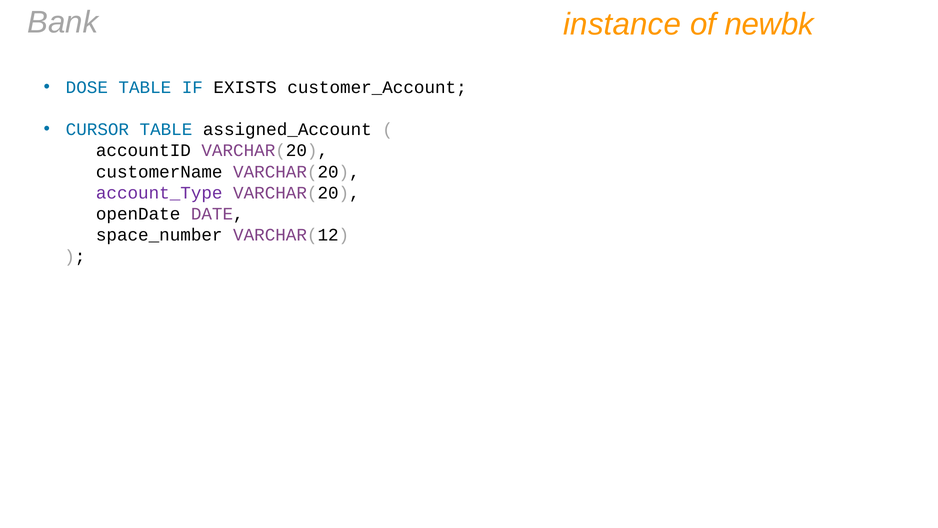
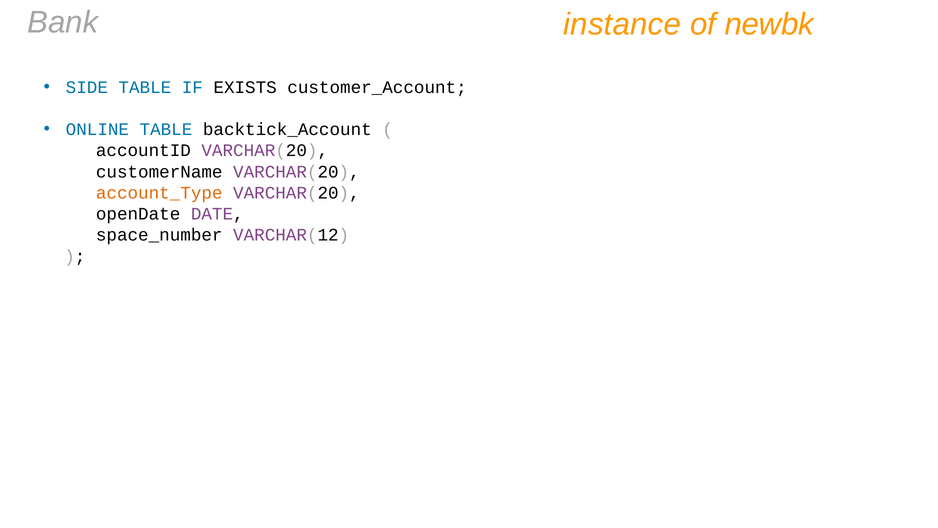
DOSE: DOSE -> SIDE (87, 87)
CURSOR: CURSOR -> ONLINE (97, 129)
assigned_Account: assigned_Account -> backtick_Account (287, 129)
account_Type colour: purple -> orange (159, 193)
